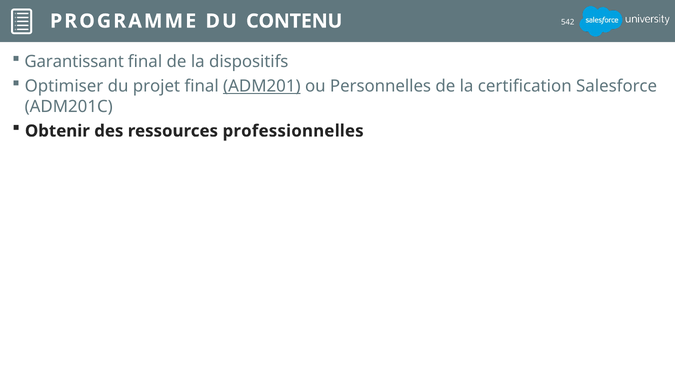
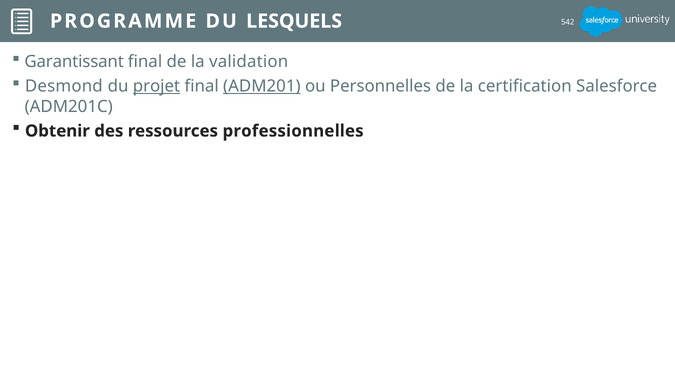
CONTENU: CONTENU -> LESQUELS (294, 21)
dispositifs: dispositifs -> validation (249, 62)
Optimiser: Optimiser -> Desmond (64, 86)
projet underline: none -> present (156, 86)
